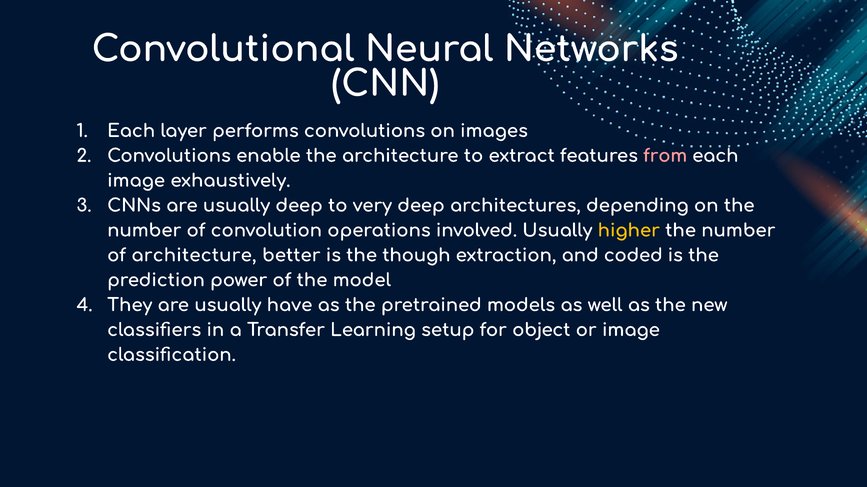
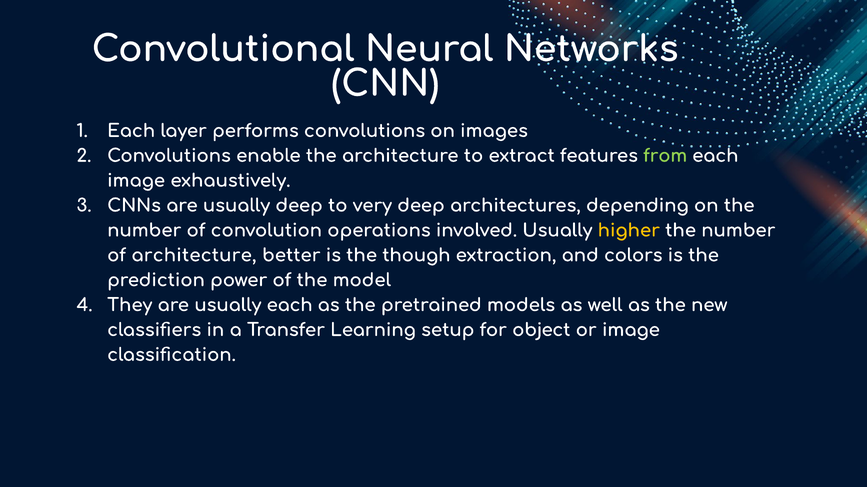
from colour: pink -> light green (665, 156)
coded: coded -> colors (633, 256)
usually have: have -> each (290, 306)
